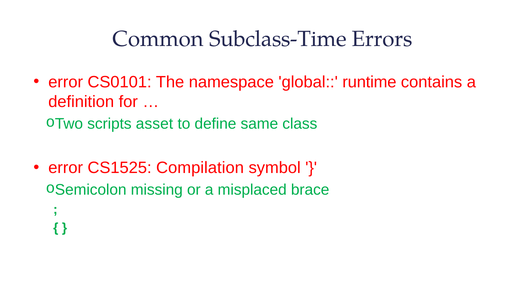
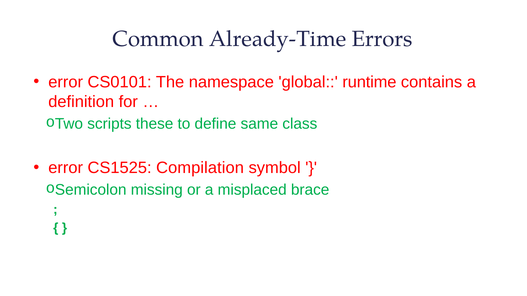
Subclass-Time: Subclass-Time -> Already-Time (278, 39)
asset: asset -> these (155, 124)
